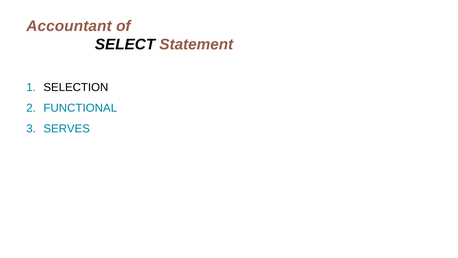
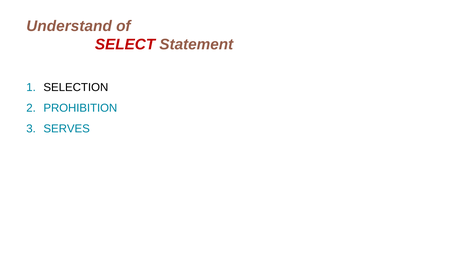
Accountant: Accountant -> Understand (69, 26)
SELECT colour: black -> red (125, 45)
FUNCTIONAL: FUNCTIONAL -> PROHIBITION (80, 108)
